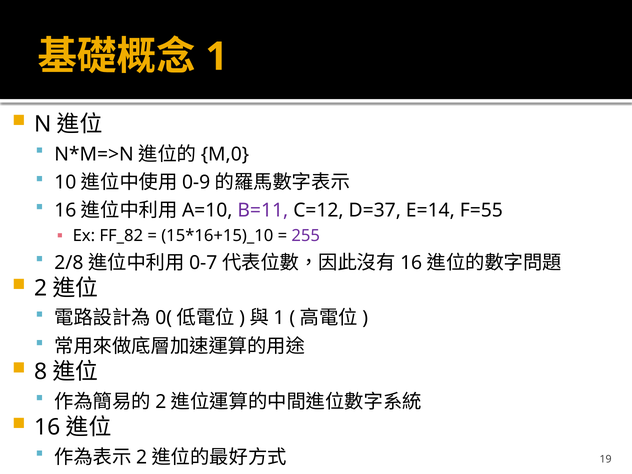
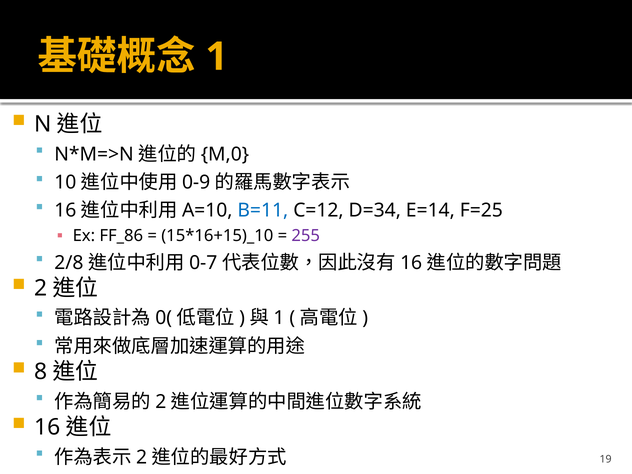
B=11 colour: purple -> blue (263, 210)
D=37: D=37 -> D=34 (375, 210)
F=55: F=55 -> F=25 (481, 210)
FF_82: FF_82 -> FF_86 (121, 236)
